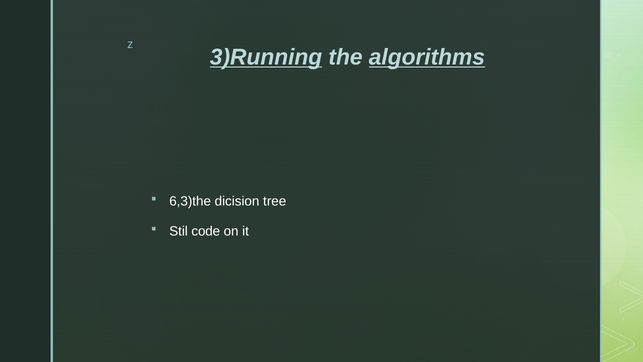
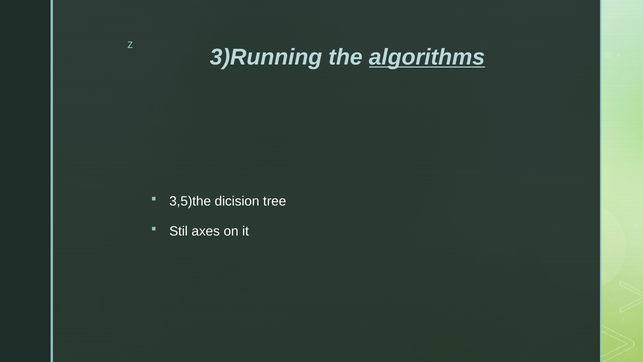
3)Running underline: present -> none (266, 57)
6,3)the: 6,3)the -> 3,5)the (190, 201)
code: code -> axes (206, 231)
